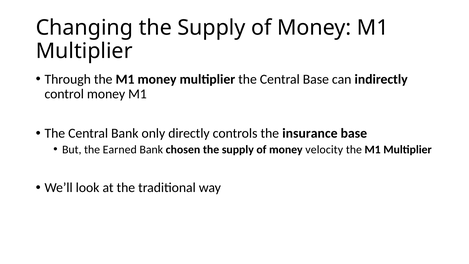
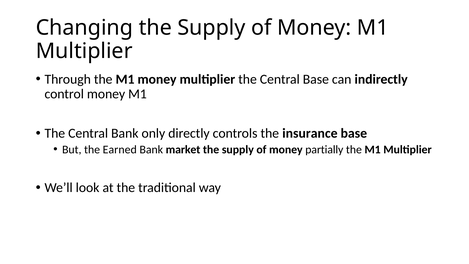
chosen: chosen -> market (183, 149)
velocity: velocity -> partially (324, 149)
